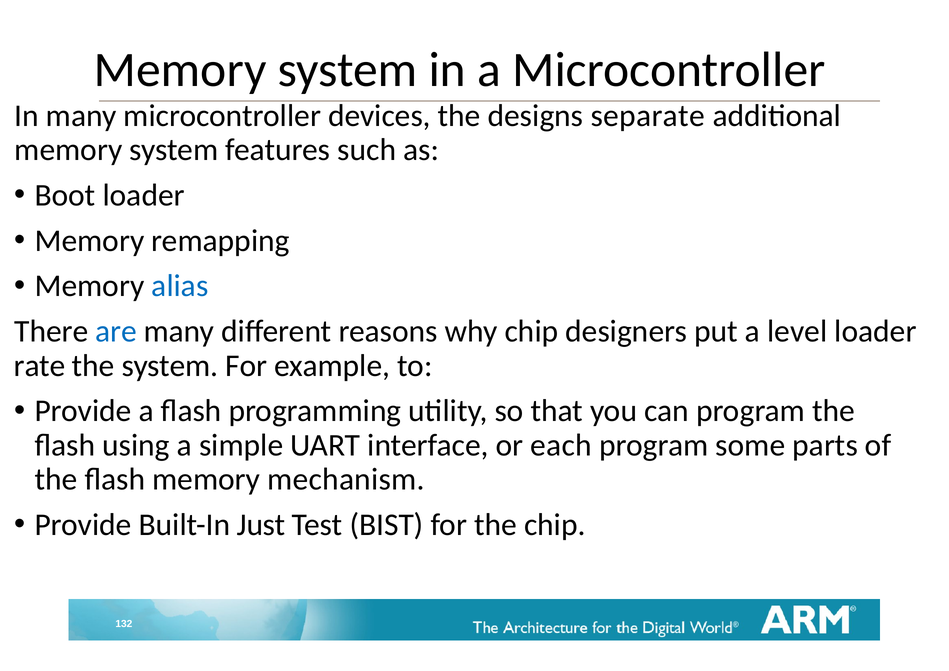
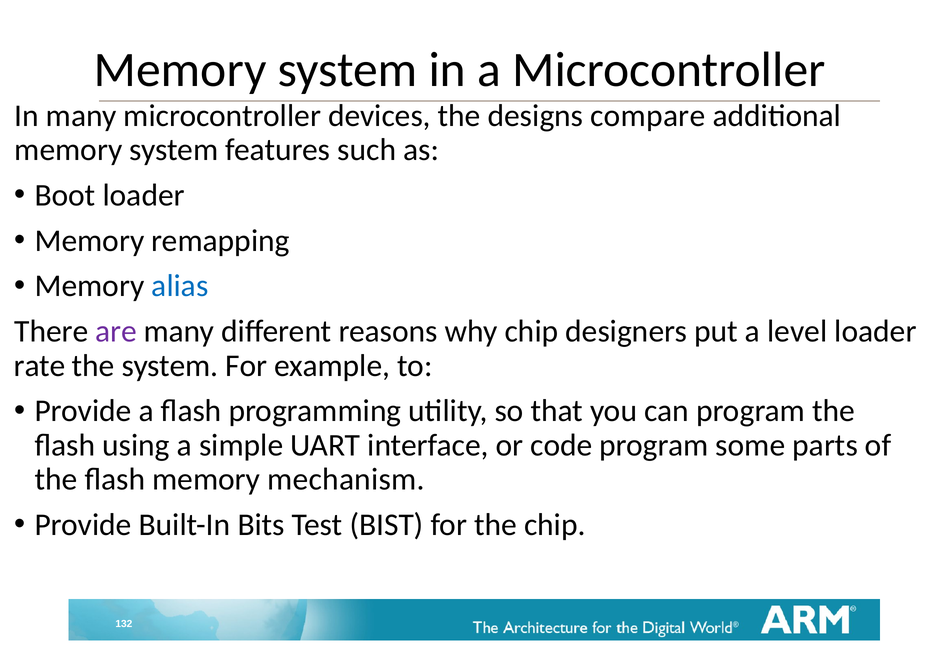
separate: separate -> compare (648, 116)
are colour: blue -> purple (116, 331)
each: each -> code (561, 445)
Just: Just -> Bits (261, 524)
